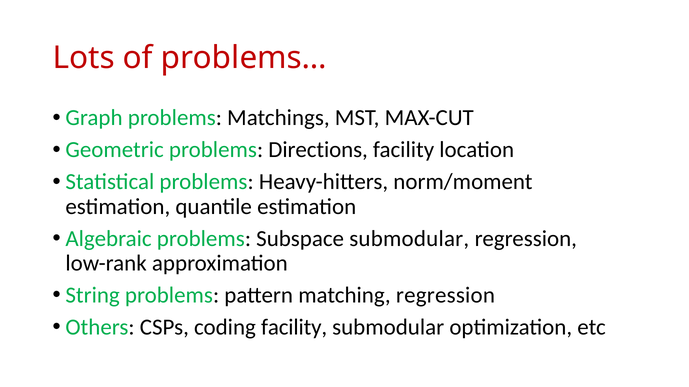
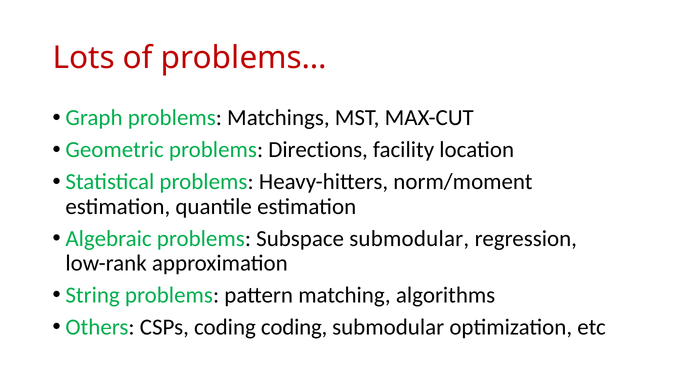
matching regression: regression -> algorithms (446, 296)
coding facility: facility -> coding (294, 328)
